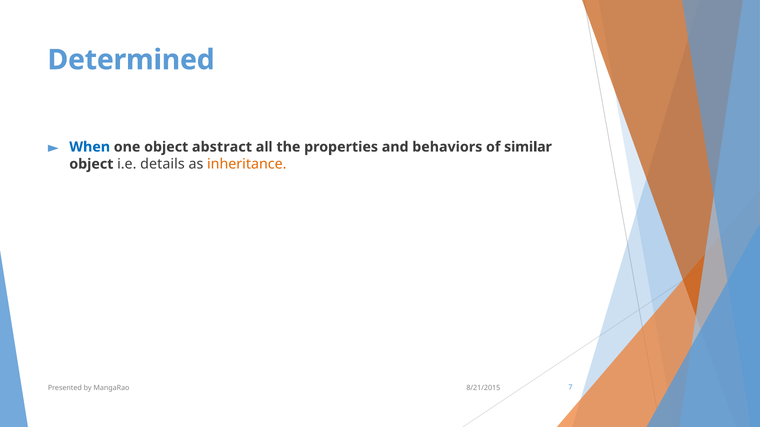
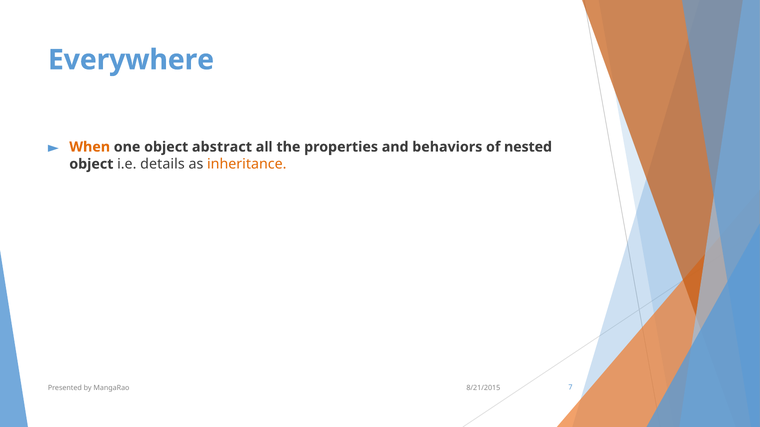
Determined: Determined -> Everywhere (131, 60)
When colour: blue -> orange (90, 147)
similar: similar -> nested (528, 147)
